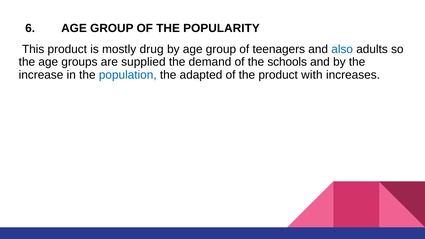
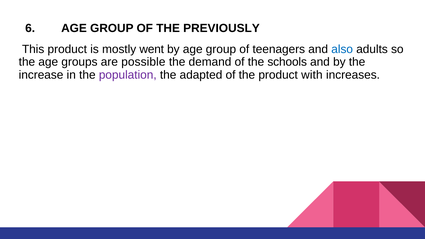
POPULARITY: POPULARITY -> PREVIOUSLY (221, 28)
drug: drug -> went (152, 49)
supplied: supplied -> possible (143, 62)
population colour: blue -> purple (128, 75)
